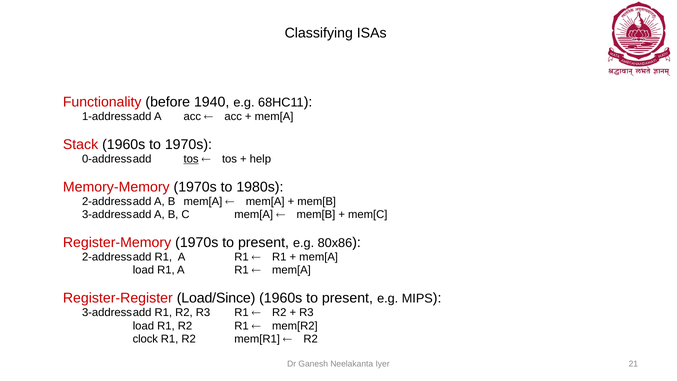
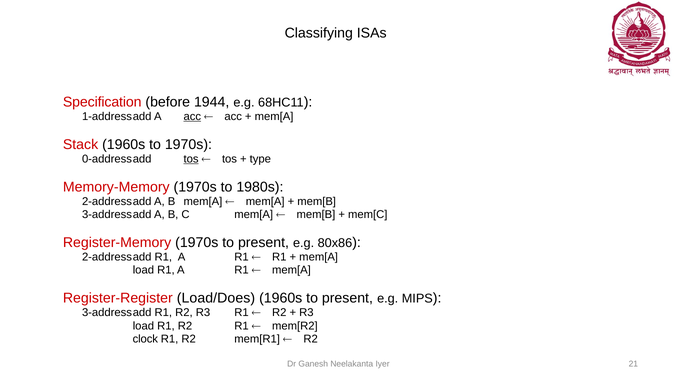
Functionality: Functionality -> Specification (102, 102)
1940: 1940 -> 1944 (212, 102)
acc underline: none -> present (192, 116)
help: help -> type (260, 159)
Load/Since: Load/Since -> Load/Does (216, 298)
